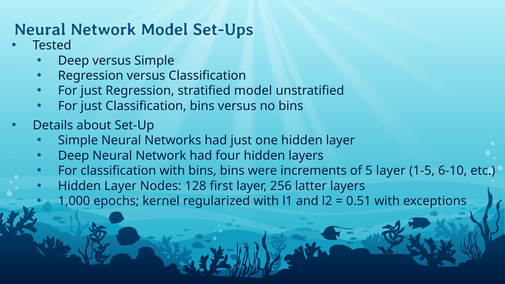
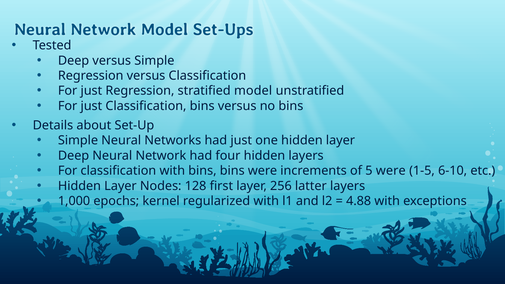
5 layer: layer -> were (391, 171)
0.51: 0.51 -> 4.88 (359, 201)
